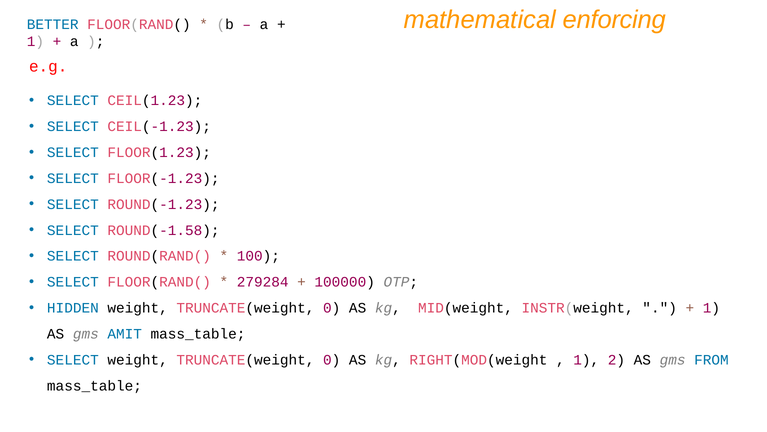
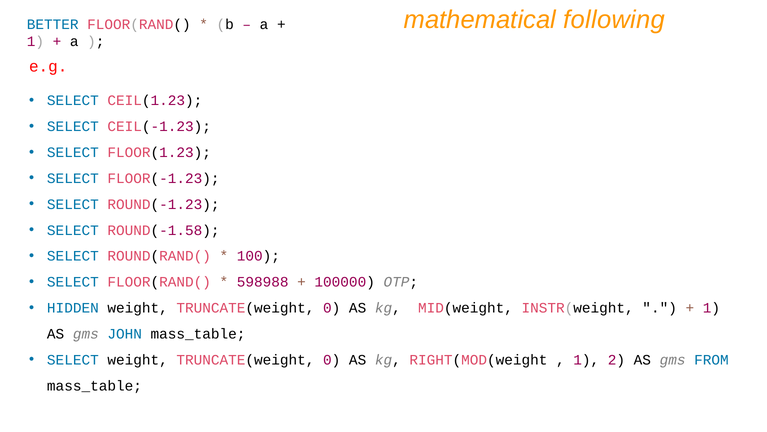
enforcing: enforcing -> following (614, 20)
279284: 279284 -> 598988 (263, 282)
AMIT: AMIT -> JOHN (125, 334)
